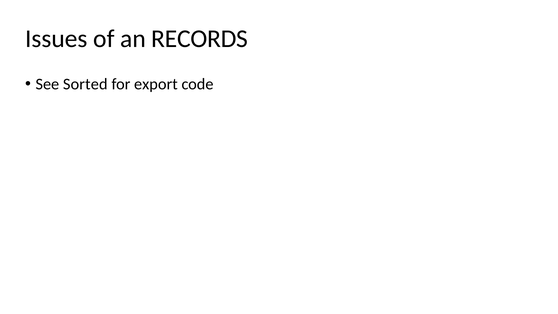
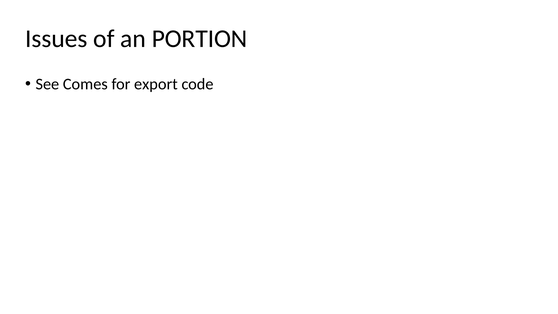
RECORDS: RECORDS -> PORTION (200, 39)
Sorted: Sorted -> Comes (85, 84)
